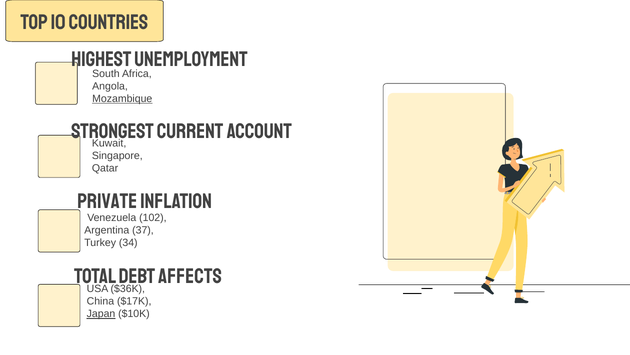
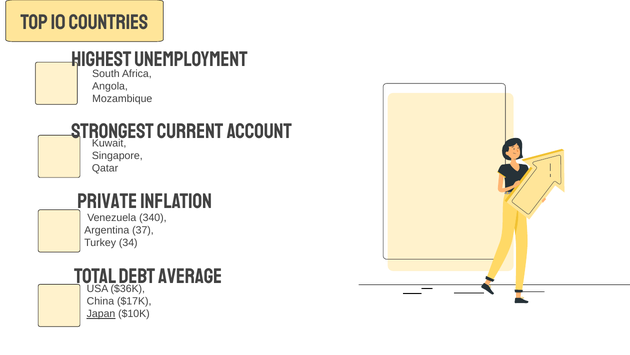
Mozambique underline: present -> none (122, 99)
102: 102 -> 340 (153, 217)
Affects: Affects -> Average (190, 276)
